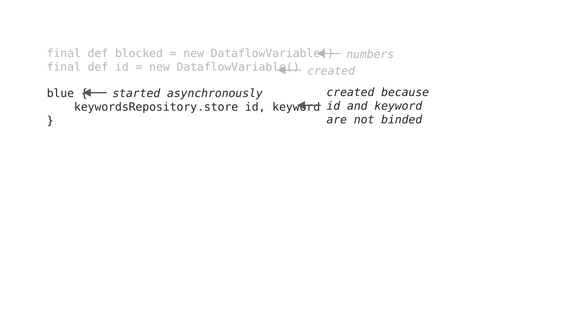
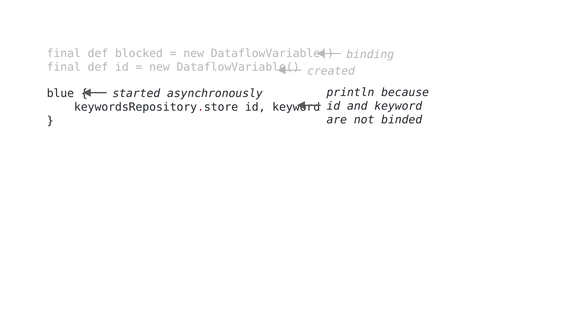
numbers: numbers -> binding (370, 54)
created: created -> println (350, 92)
